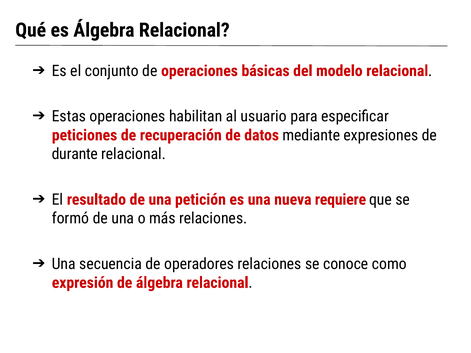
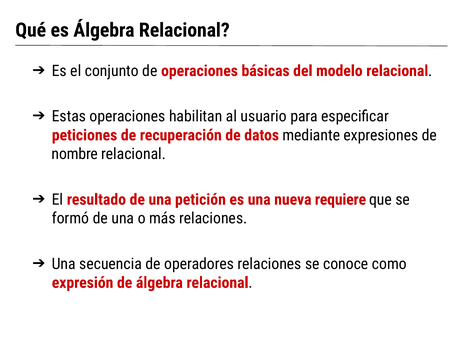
durante: durante -> nombre (75, 154)
